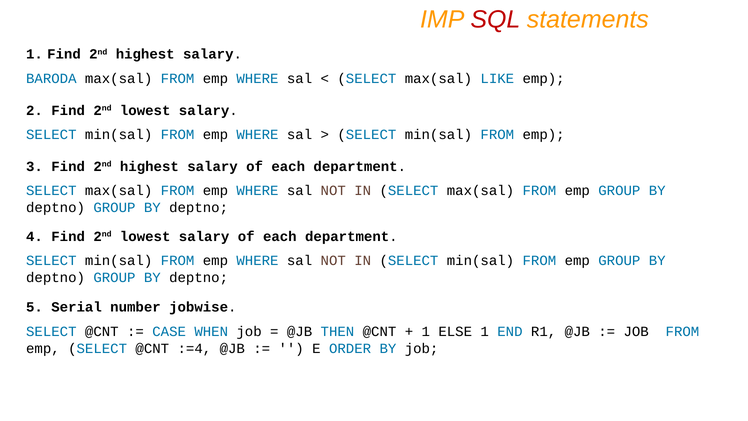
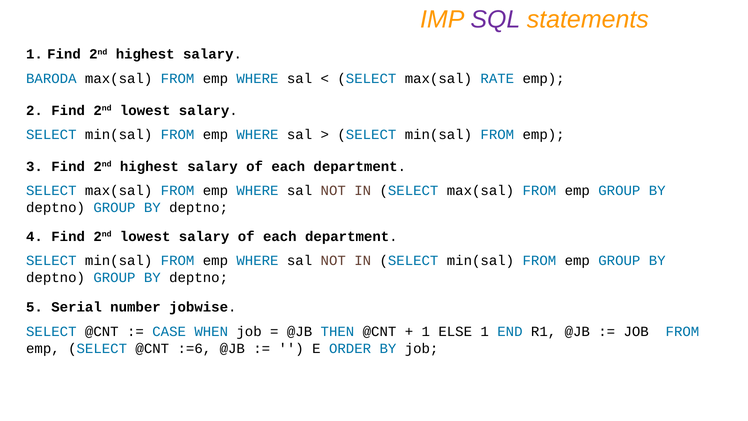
SQL colour: red -> purple (495, 19)
LIKE: LIKE -> RATE (497, 79)
:=4: :=4 -> :=6 (194, 348)
